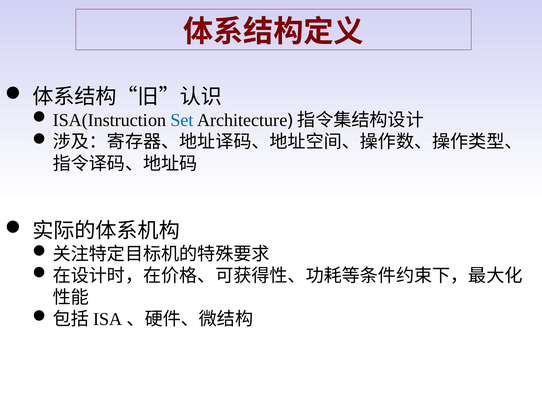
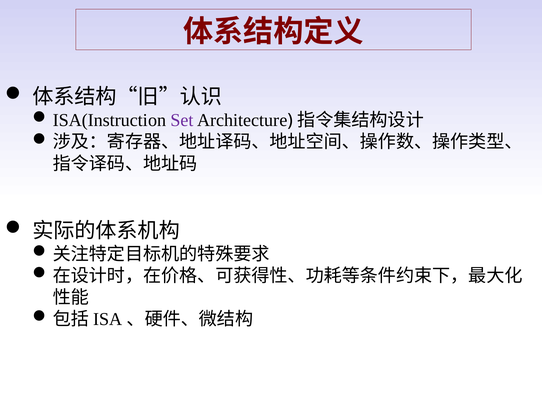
Set colour: blue -> purple (182, 120)
